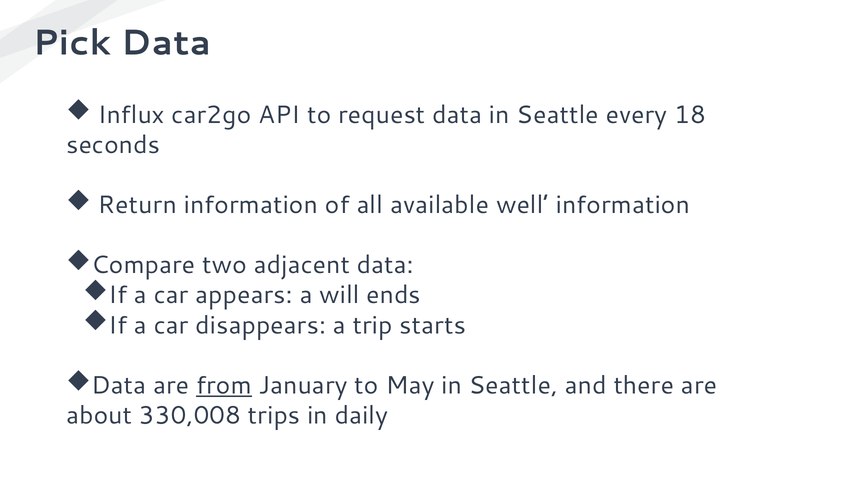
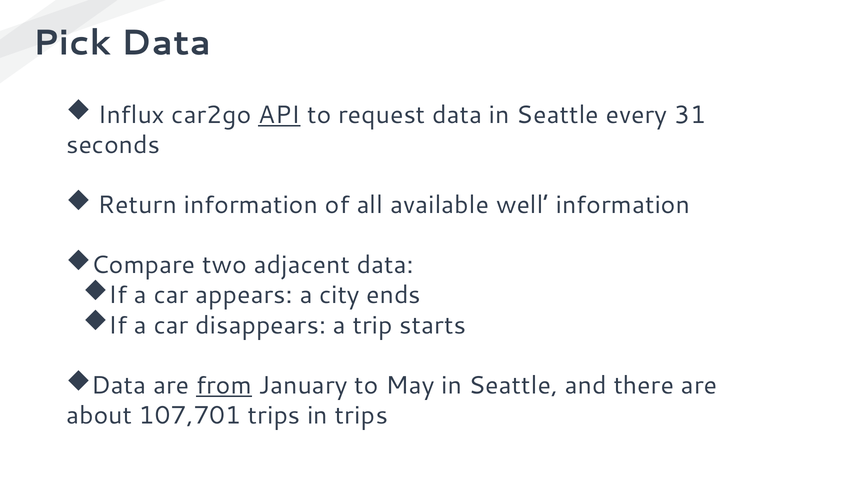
API underline: none -> present (279, 115)
18: 18 -> 31 (690, 115)
will: will -> city (340, 295)
330,008: 330,008 -> 107,701 (190, 415)
in daily: daily -> trips (361, 415)
